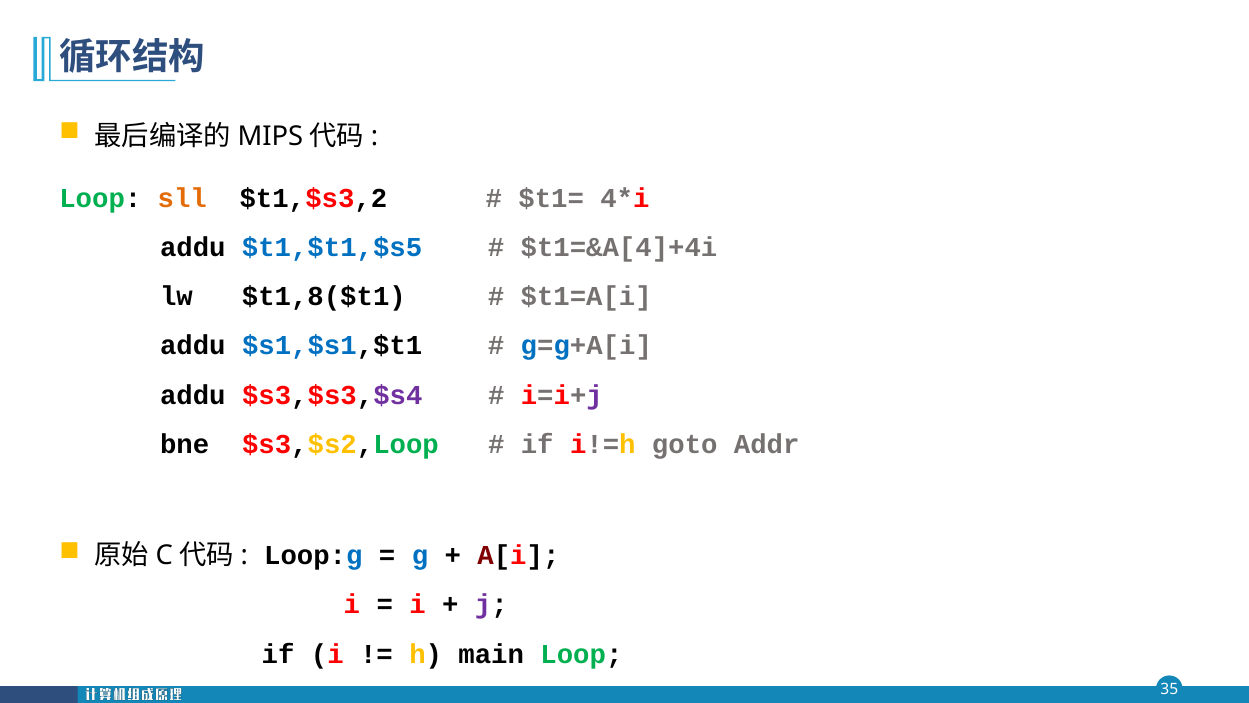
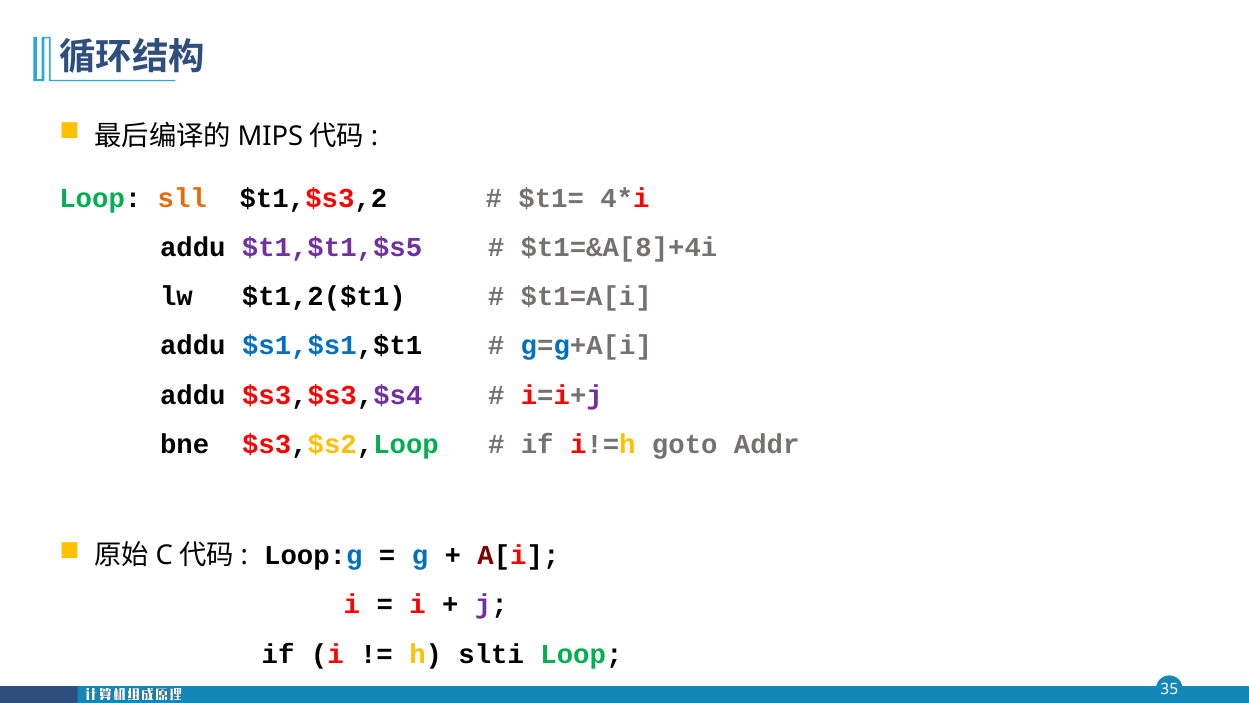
$t1,$t1,$s5 colour: blue -> purple (332, 247)
$t1=&A[4]+4i: $t1=&A[4]+4i -> $t1=&A[8]+4i (619, 247)
$t1,8($t1: $t1,8($t1 -> $t1,2($t1 (324, 296)
main: main -> slti (491, 654)
